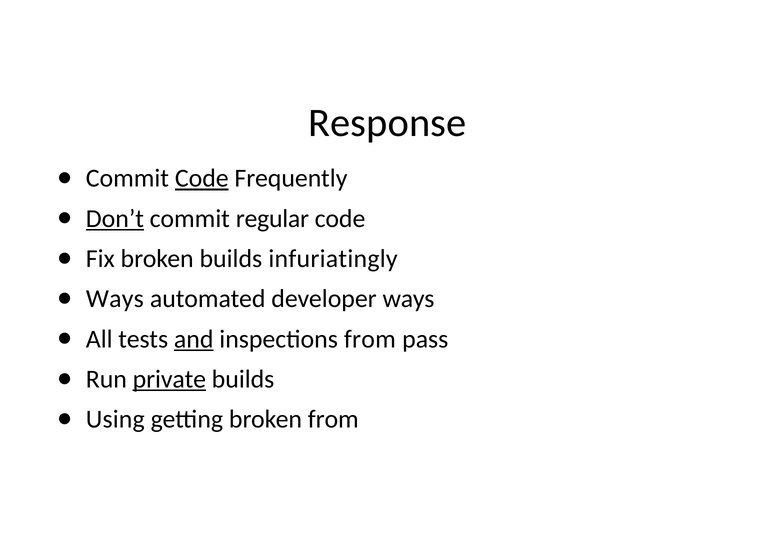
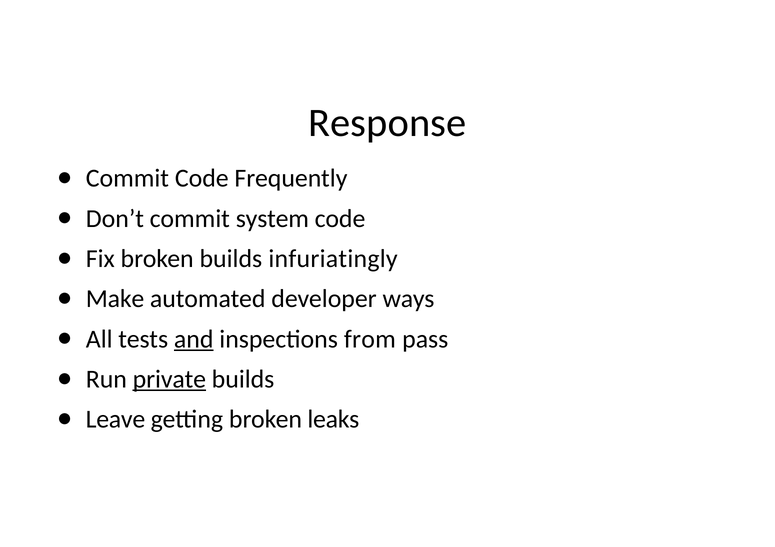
Code underline: present -> none (202, 179)
Don’t underline: present -> none (115, 219)
regular: regular -> system (272, 219)
Ways: Ways -> Make (115, 299)
Using: Using -> Leave (115, 420)
broken from: from -> leaks (333, 420)
